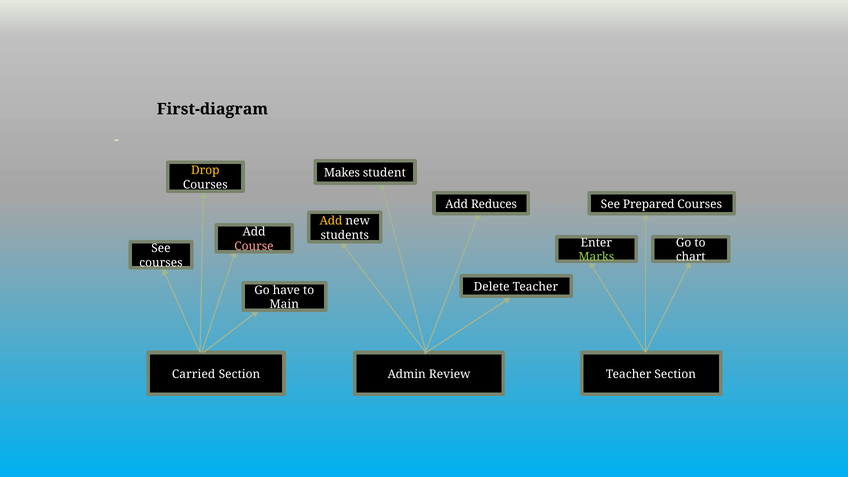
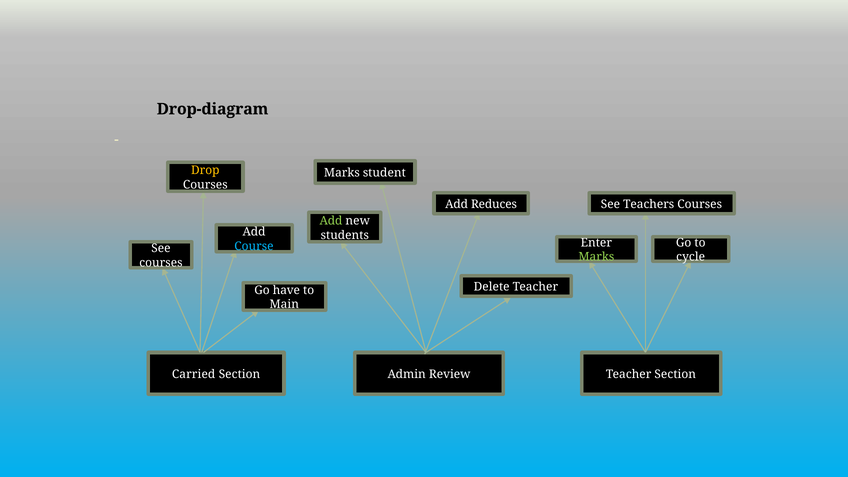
First-diagram: First-diagram -> Drop-diagram (213, 109)
Makes: Makes -> Marks (342, 173)
Prepared: Prepared -> Teachers (649, 204)
Add colour: yellow -> light green (331, 221)
Course colour: pink -> light blue (254, 246)
chart: chart -> cycle (691, 257)
